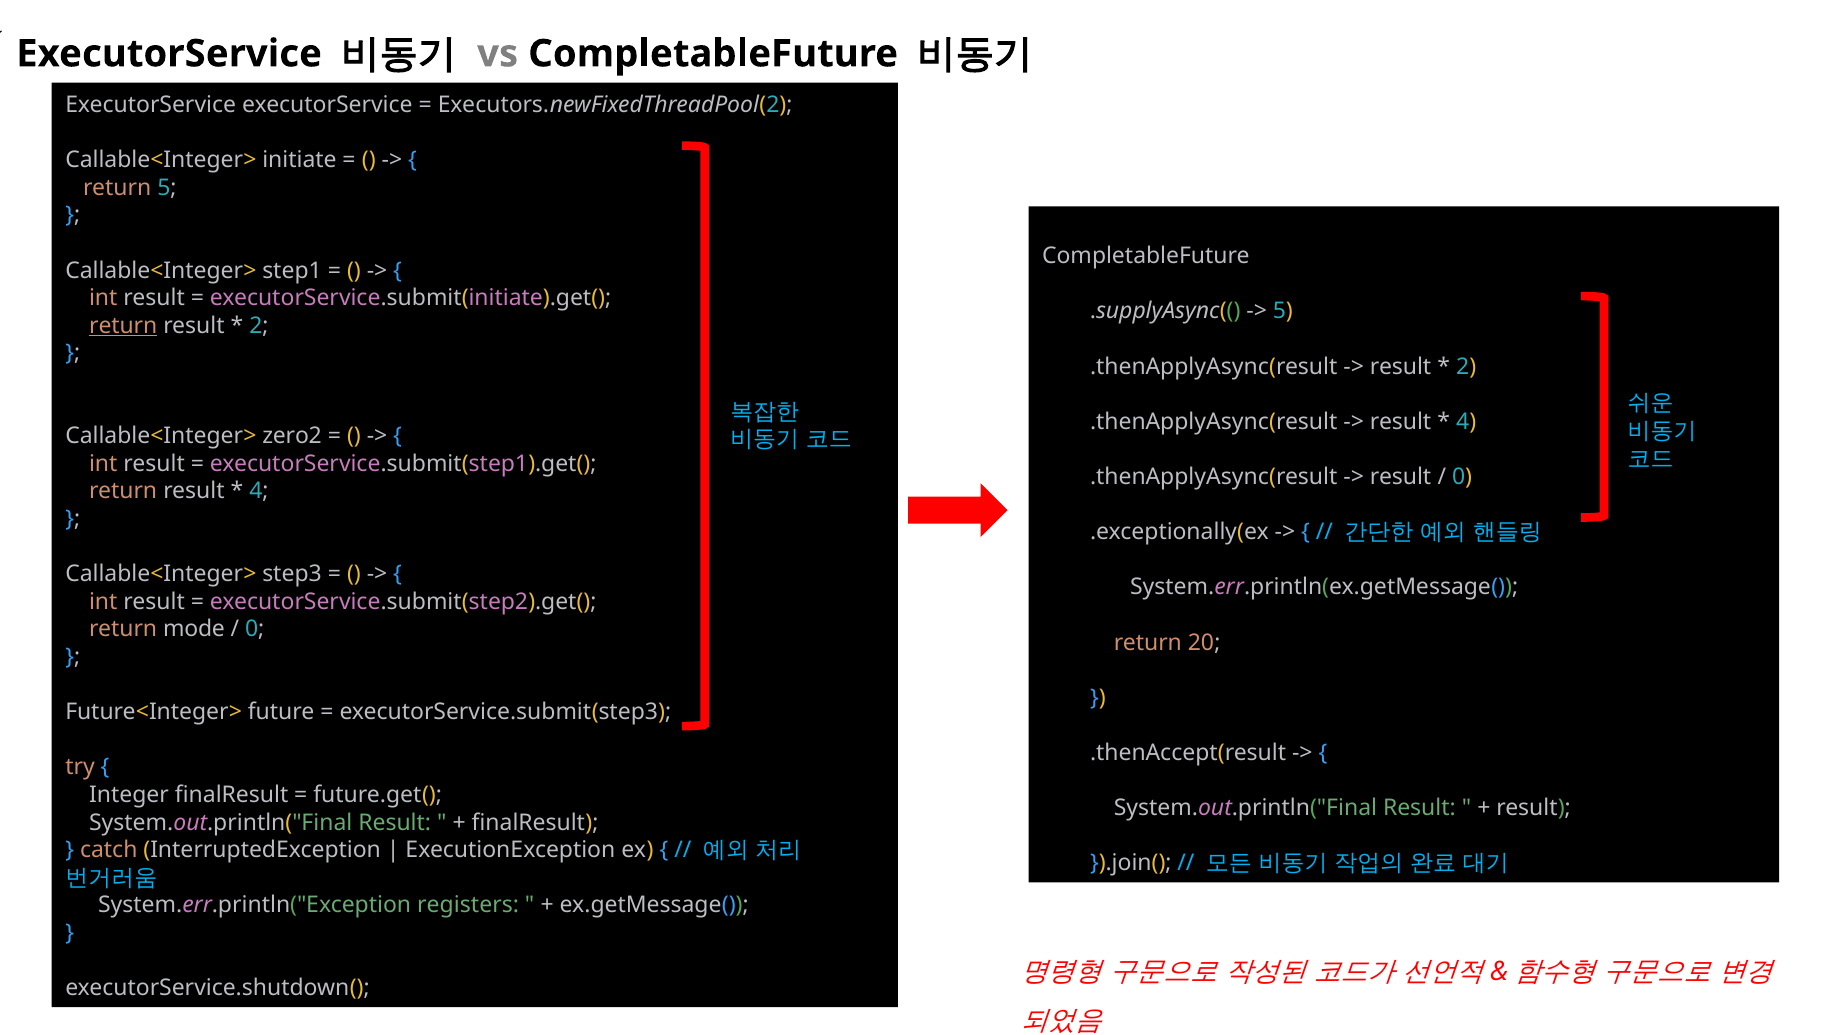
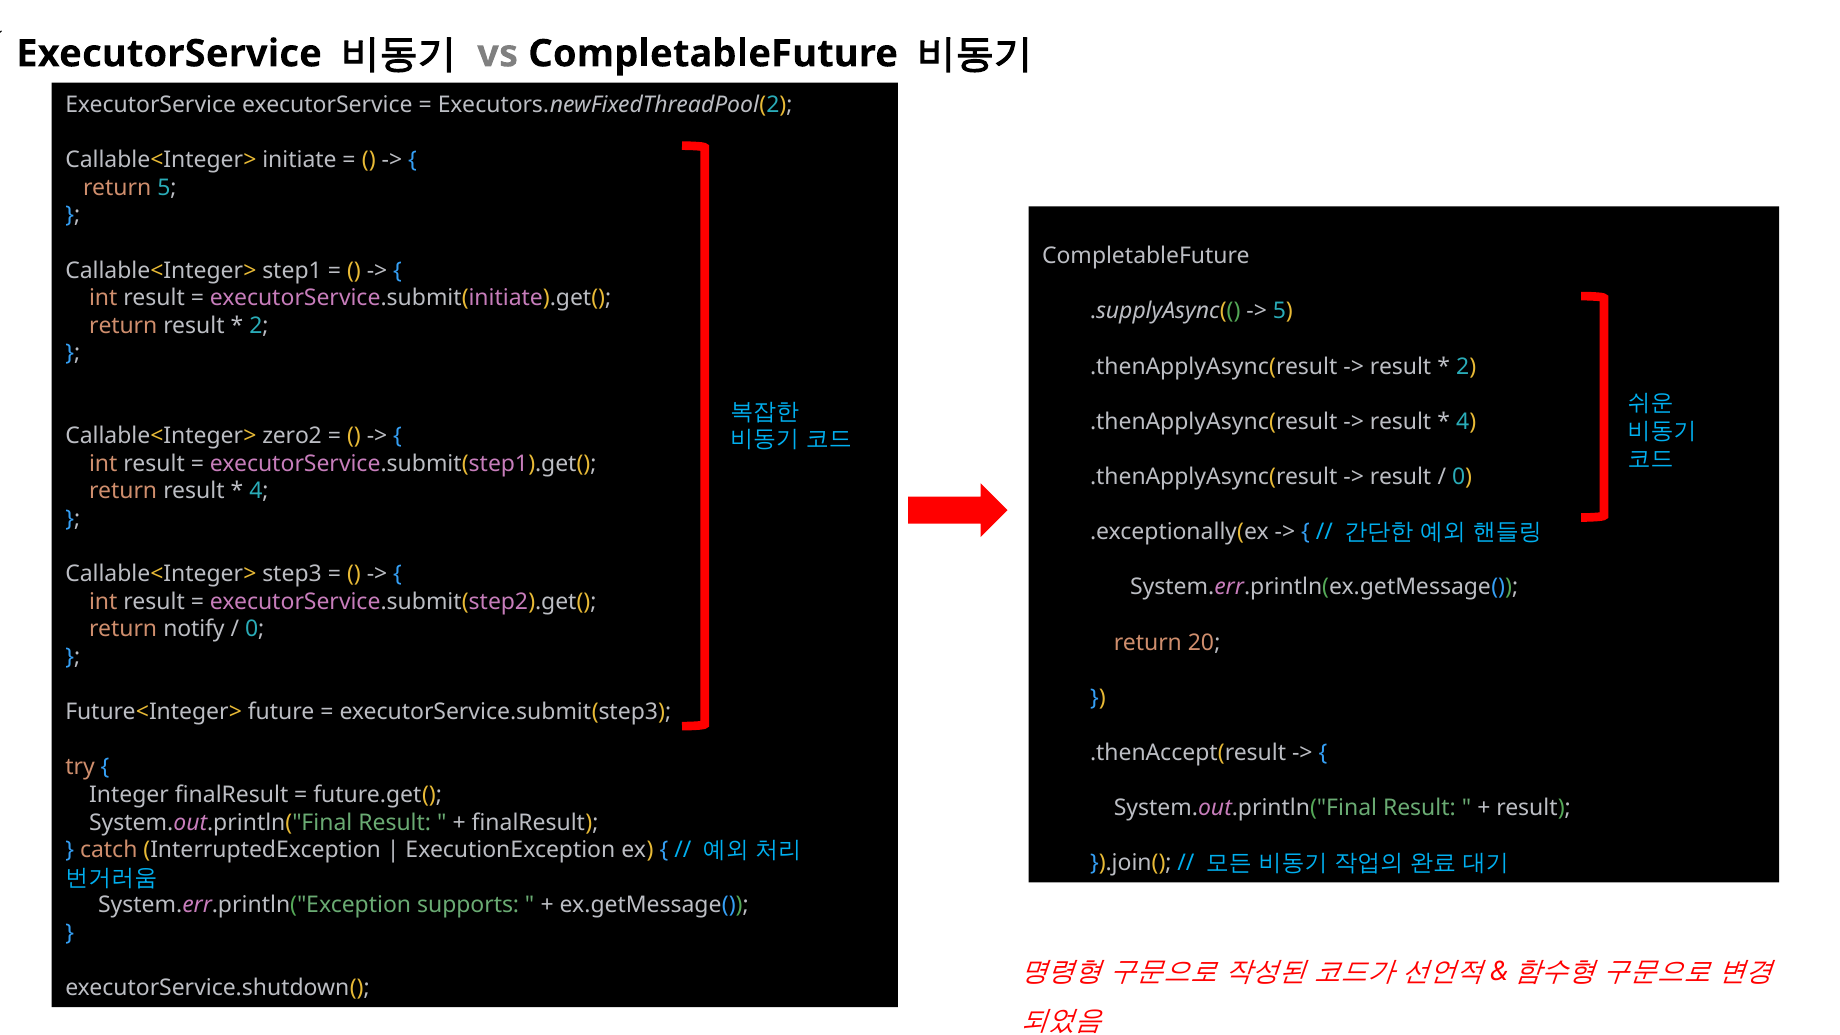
return underline: present -> none (123, 326)
mode: mode -> notify (194, 629)
registers: registers -> supports (468, 905)
